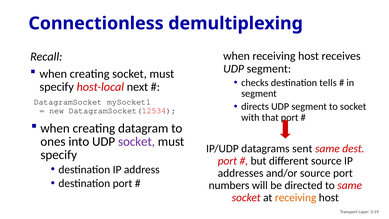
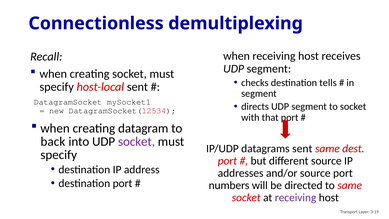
host-local next: next -> sent (137, 87)
ones: ones -> back (53, 141)
receiving colour: orange -> purple (296, 198)
